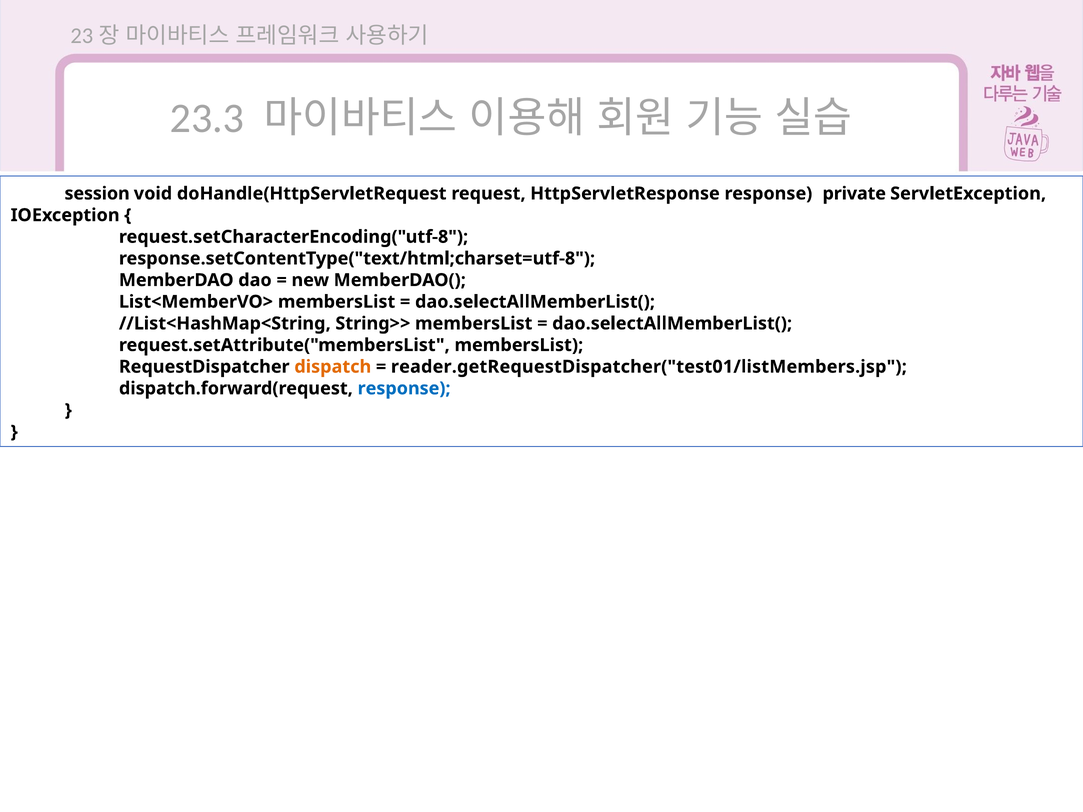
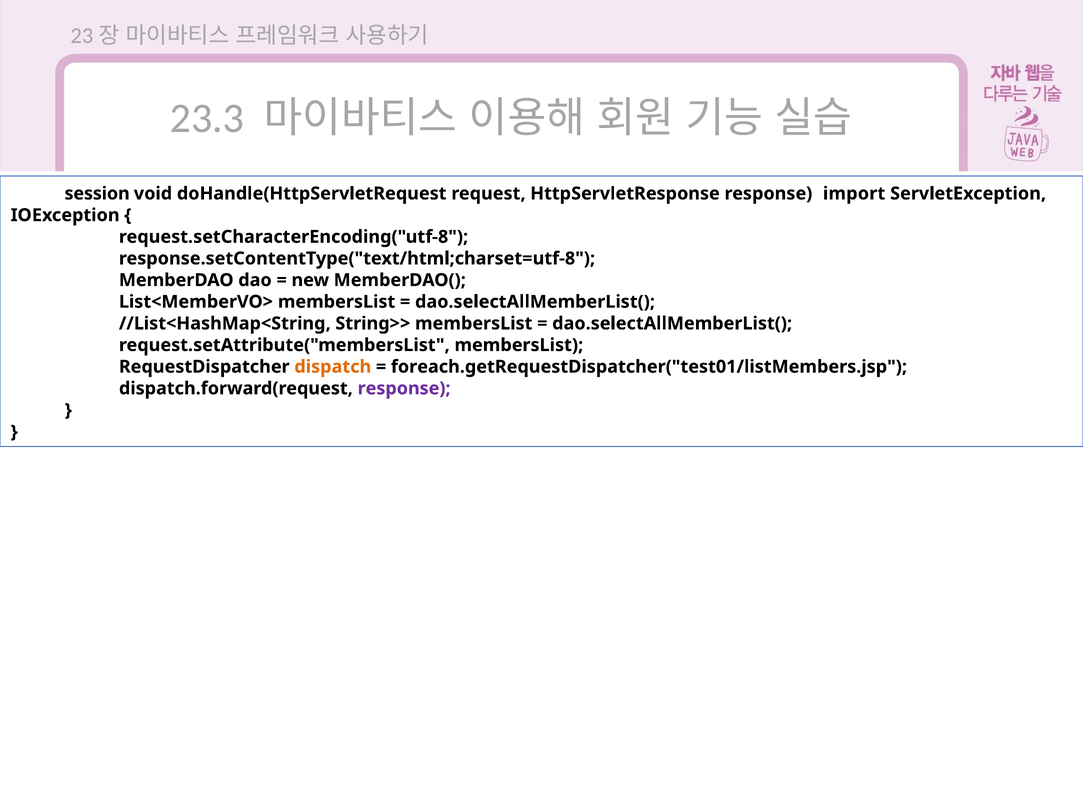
private: private -> import (854, 194)
reader.getRequestDispatcher("test01/listMembers.jsp: reader.getRequestDispatcher("test01/listMembers.jsp -> foreach.getRequestDispatcher("test01/listMembers.jsp (649, 367)
response colour: blue -> purple (404, 389)
